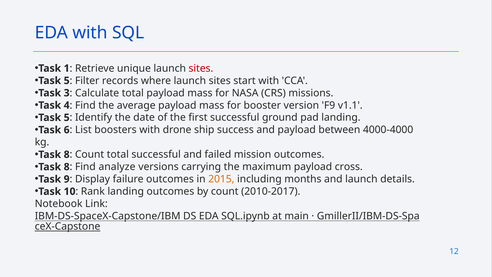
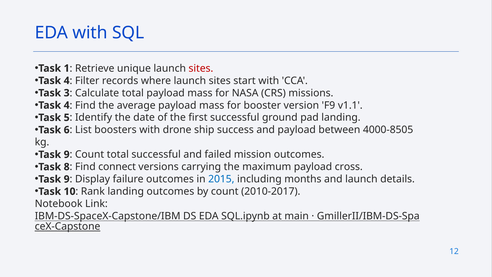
5: 5 -> 4 (67, 81)
4000-4000: 4000-4000 -> 4000-8505 (388, 130)
8: 8 -> 9 (67, 154)
analyze: analyze -> connect (117, 167)
2015 colour: orange -> blue (221, 179)
